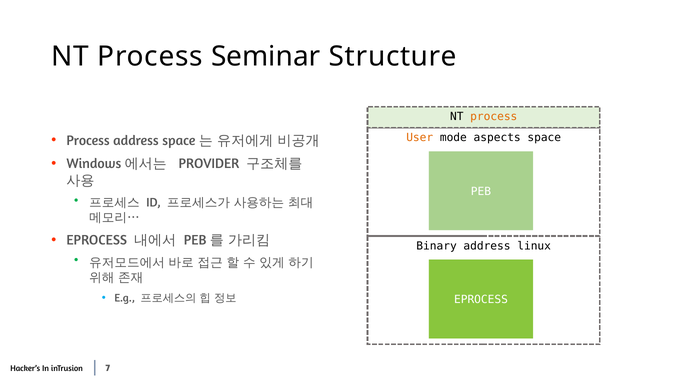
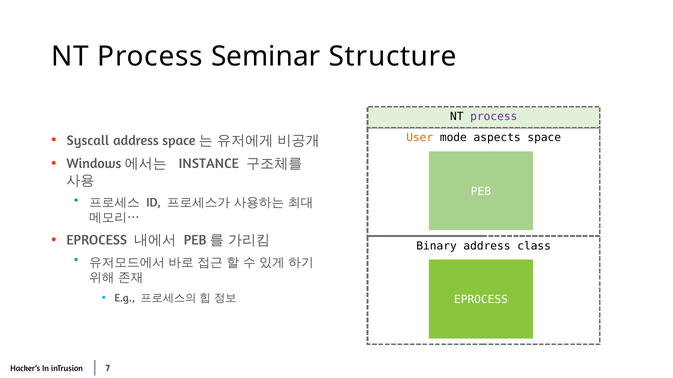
process colour: orange -> purple (494, 117)
Process: Process -> Syscall (88, 141)
PROVIDER: PROVIDER -> INSTANCE (209, 164)
linux: linux -> class (534, 246)
